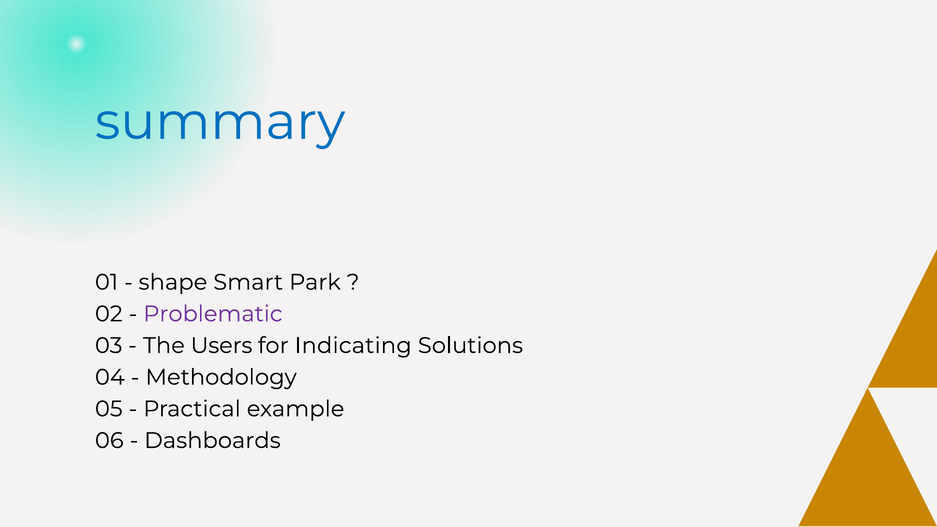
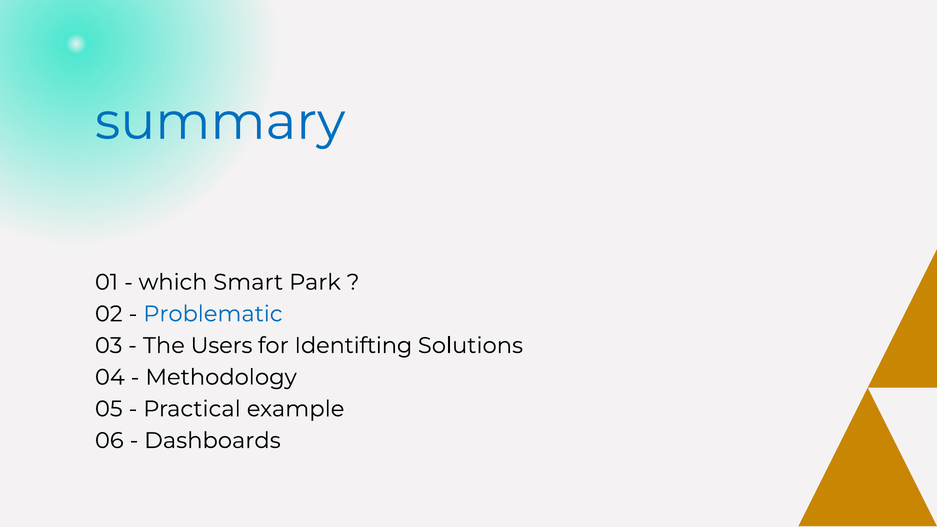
shape: shape -> which (173, 282)
Problematic colour: purple -> blue (213, 314)
Indicating: Indicating -> Identifting (353, 346)
